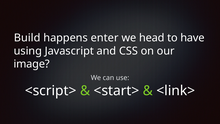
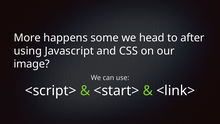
Build: Build -> More (27, 38)
enter: enter -> some (105, 38)
have: have -> after (192, 38)
